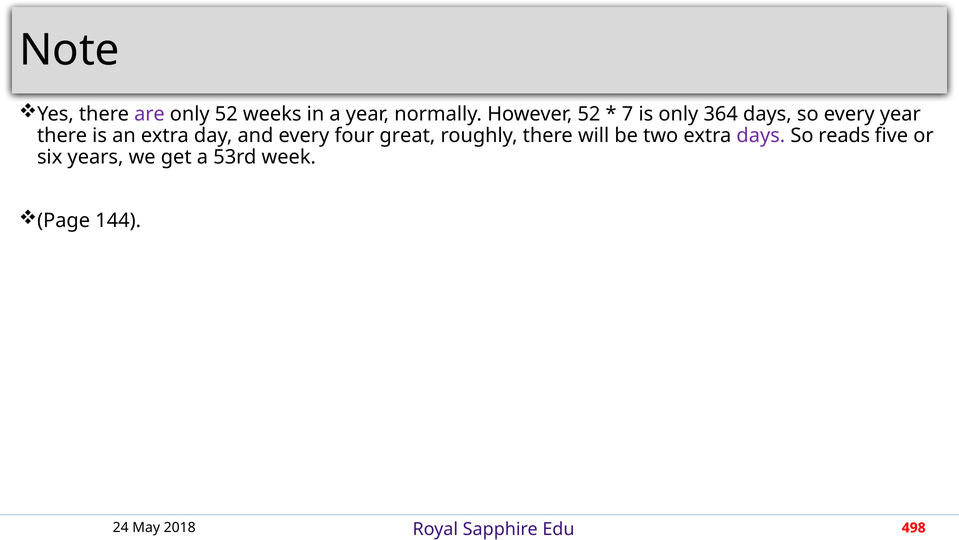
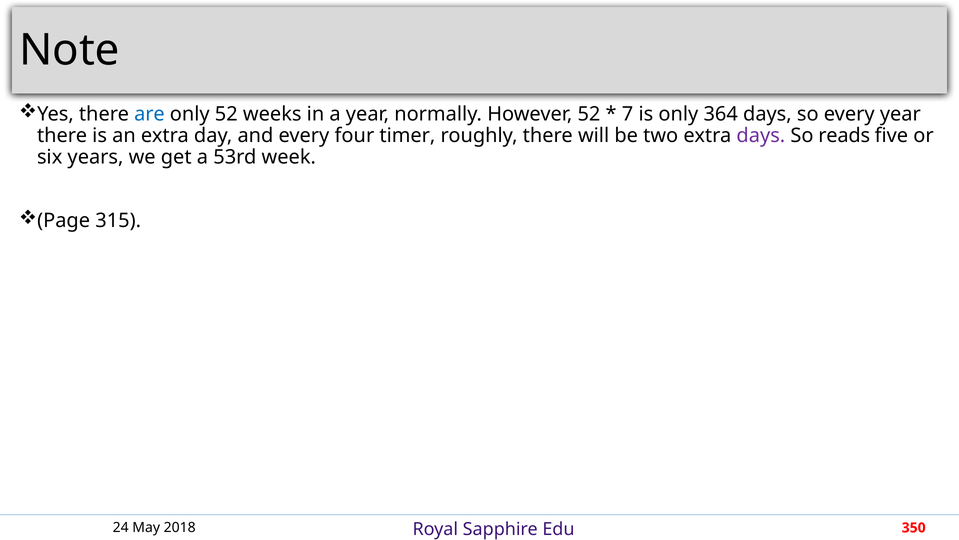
are colour: purple -> blue (149, 114)
great: great -> timer (407, 136)
144: 144 -> 315 (118, 220)
498: 498 -> 350 (914, 527)
